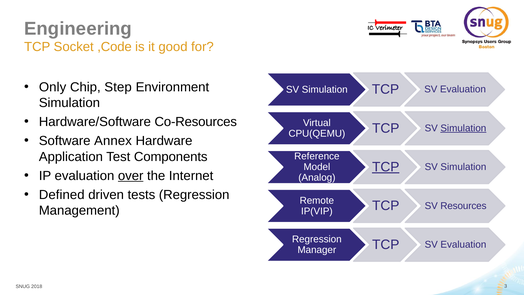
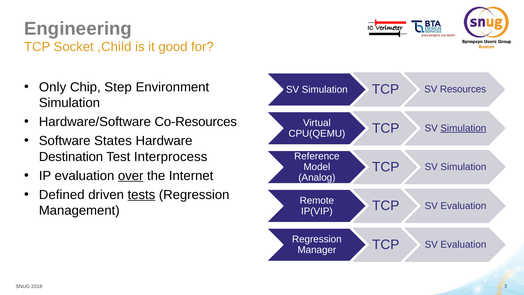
,Code: ,Code -> ,Child (114, 47)
Evaluation: Evaluation -> Resources (463, 89)
Annex: Annex -> States (113, 141)
Application: Application -> Destination (71, 157)
Components: Components -> Interprocess (171, 157)
TCP underline: present -> none (386, 167)
tests underline: none -> present (141, 195)
Resources: Resources -> Evaluation (463, 206)
